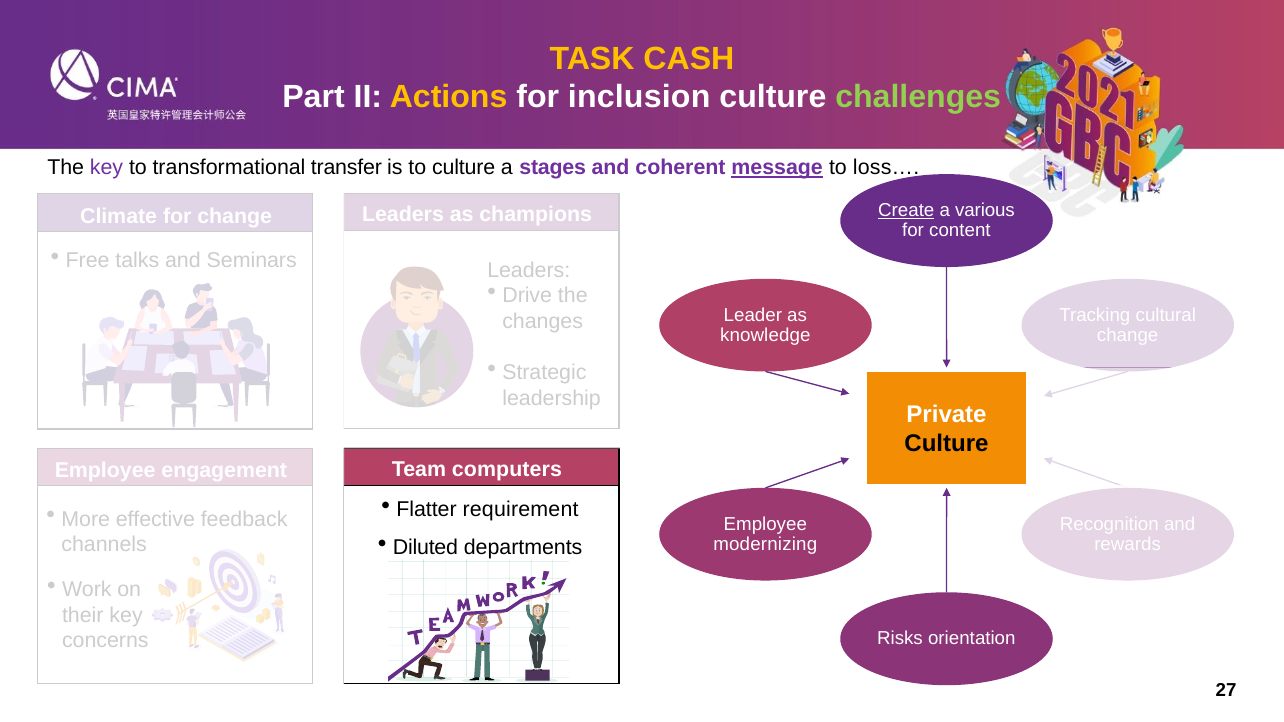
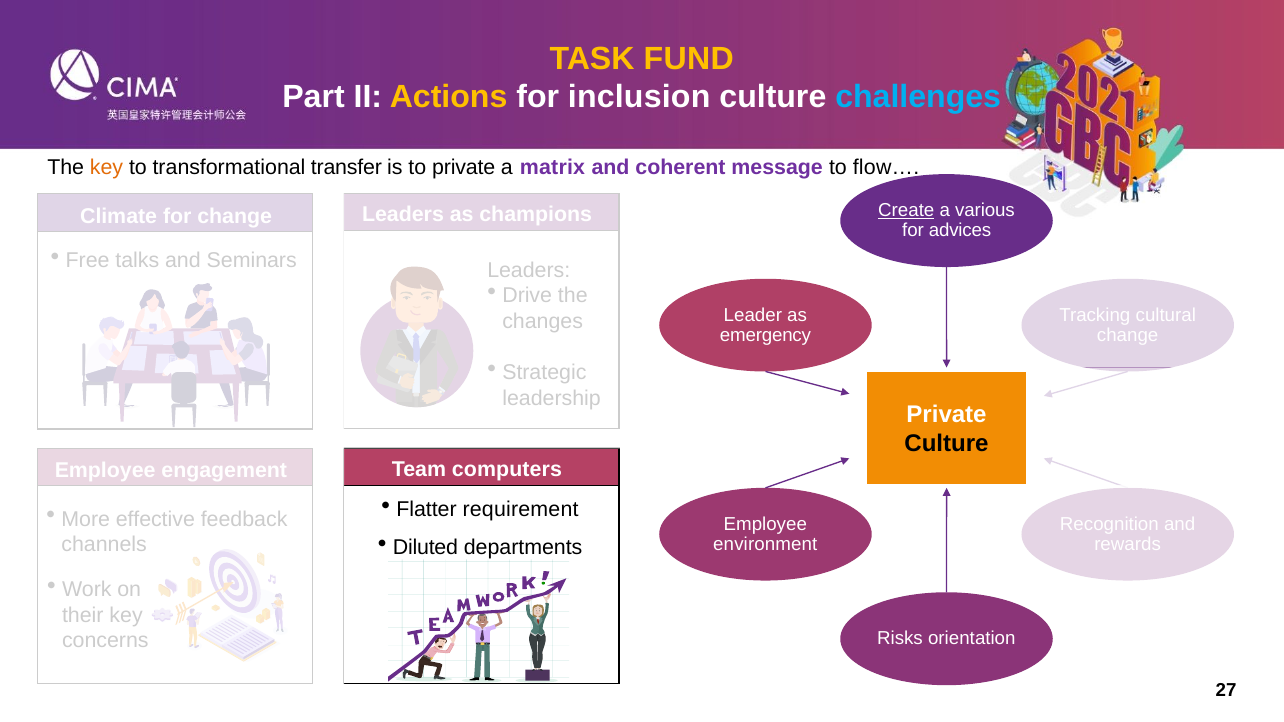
CASH: CASH -> FUND (689, 58)
challenges colour: light green -> light blue (918, 97)
key colour: purple -> orange (107, 168)
to culture: culture -> private (464, 168)
stages: stages -> matrix (552, 168)
message underline: present -> none (777, 168)
loss…: loss… -> flow… (886, 168)
content: content -> advices (960, 231)
knowledge: knowledge -> emergency (765, 335)
modernizing: modernizing -> environment (765, 544)
